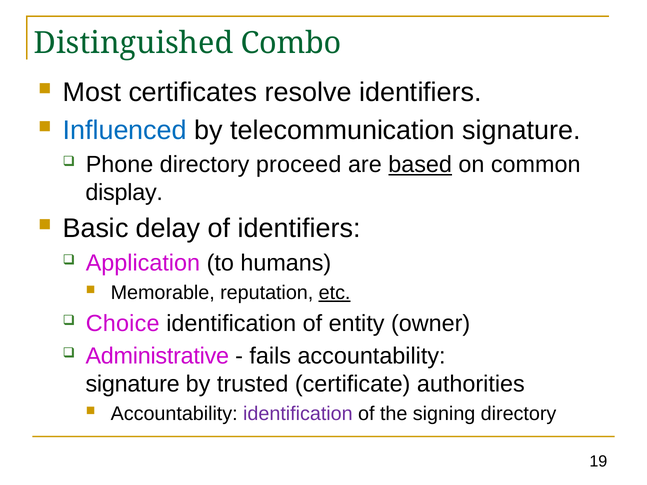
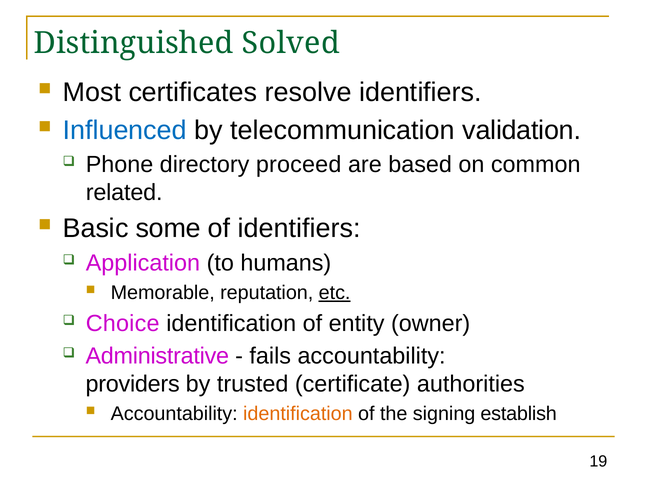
Combo: Combo -> Solved (291, 43)
telecommunication signature: signature -> validation (522, 130)
based underline: present -> none (420, 165)
display: display -> related (124, 193)
delay: delay -> some (168, 229)
signature: signature -> providers (133, 384)
identification colour: purple -> orange (298, 414)
signing directory: directory -> establish (519, 414)
